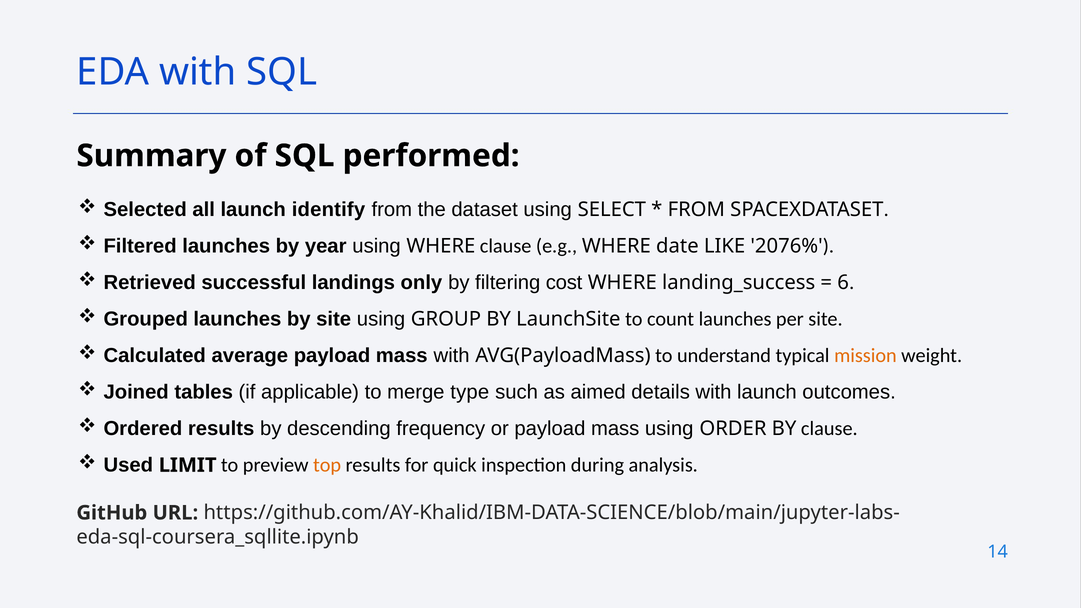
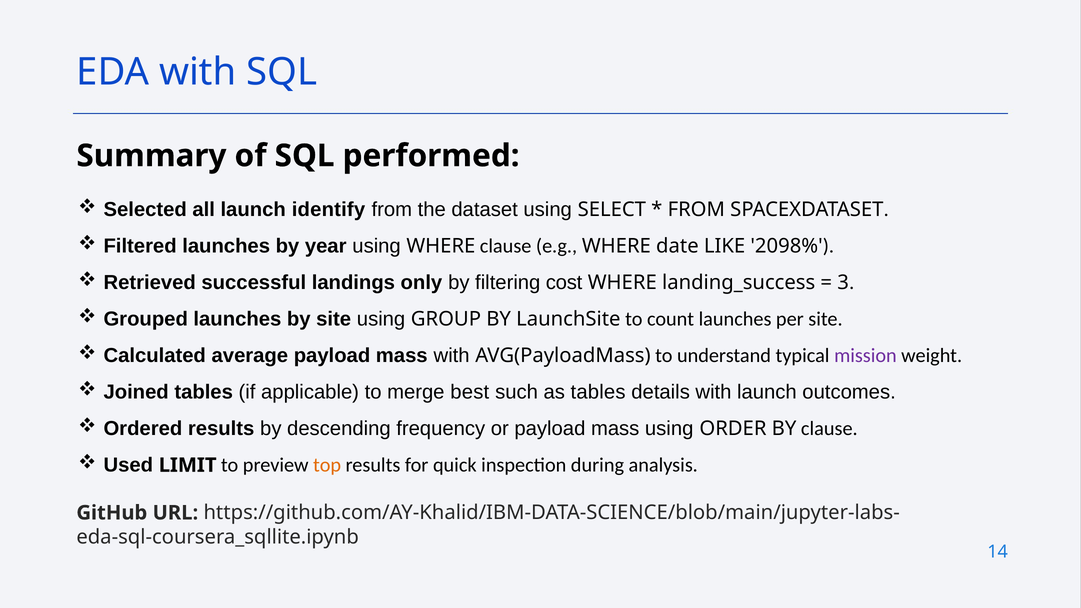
2076%: 2076% -> 2098% (787, 246)
6: 6 -> 3 (843, 283)
mission colour: orange -> purple (865, 356)
type: type -> best (470, 392)
as aimed: aimed -> tables (598, 392)
